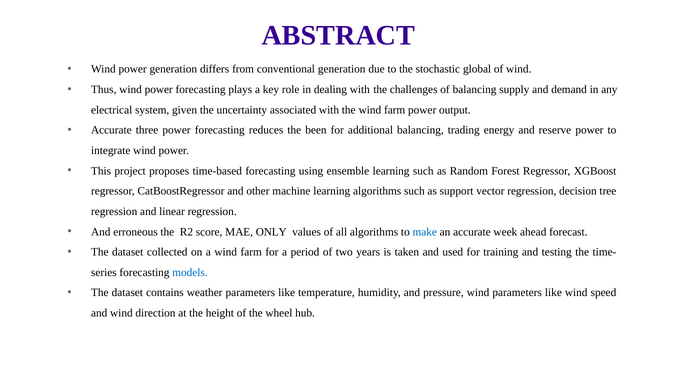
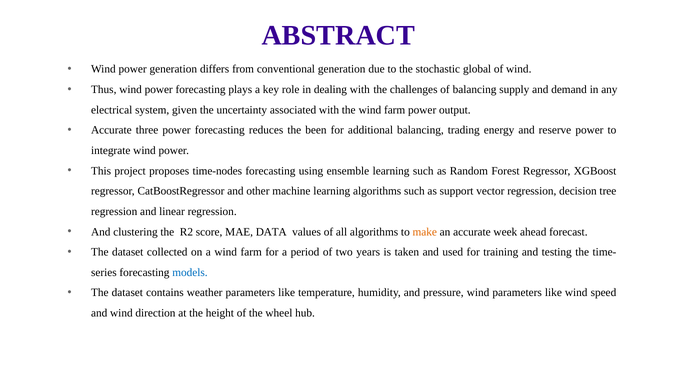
time-based: time-based -> time-nodes (217, 171)
erroneous: erroneous -> clustering (135, 232)
ONLY: ONLY -> DATA (271, 232)
make colour: blue -> orange (425, 232)
